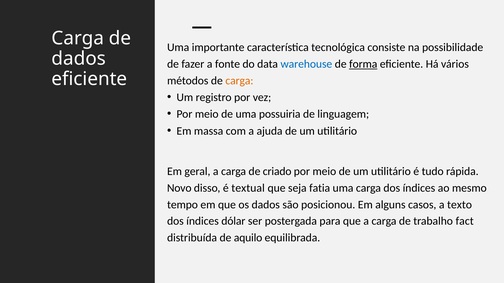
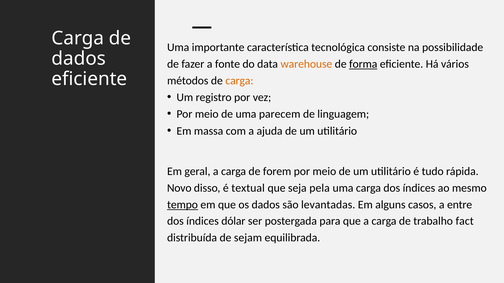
warehouse colour: blue -> orange (306, 64)
possuiria: possuiria -> parecem (280, 114)
criado: criado -> forem (277, 172)
fatia: fatia -> pela (320, 188)
tempo underline: none -> present (183, 205)
posicionou: posicionou -> levantadas (328, 205)
texto: texto -> entre (460, 205)
aquilo: aquilo -> sejam (248, 238)
